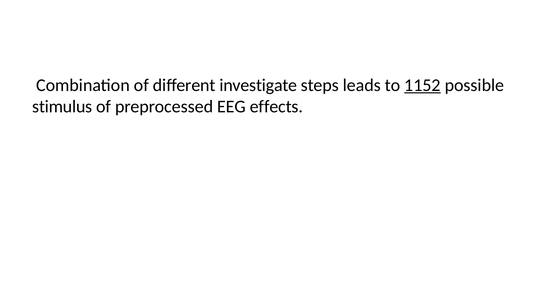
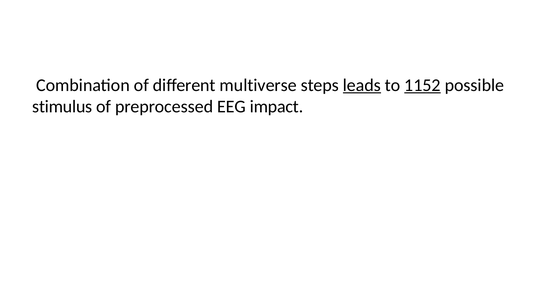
investigate: investigate -> multiverse (258, 85)
leads underline: none -> present (362, 85)
effects: effects -> impact (277, 107)
